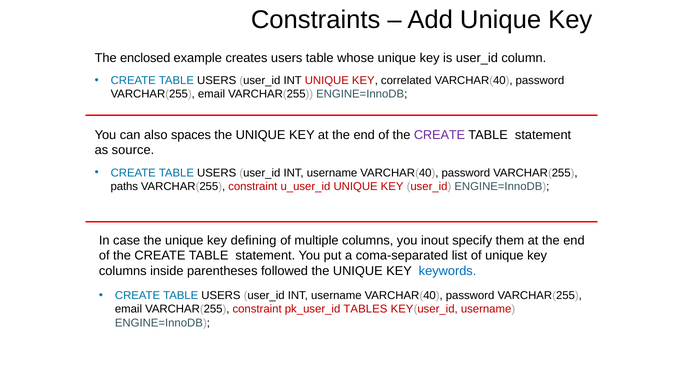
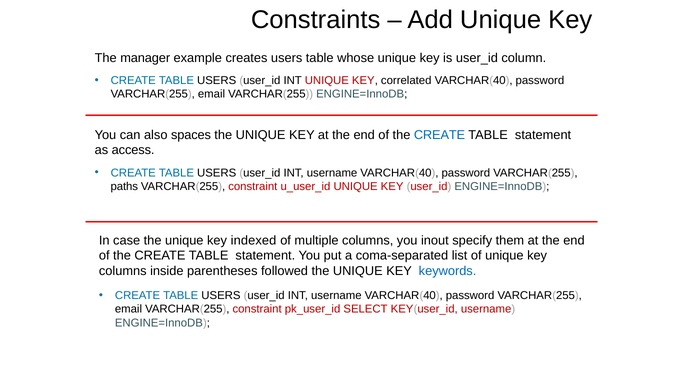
enclosed: enclosed -> manager (145, 58)
CREATE colour: purple -> blue (440, 135)
source: source -> access (133, 150)
defining: defining -> indexed (254, 241)
TABLES: TABLES -> SELECT (366, 309)
